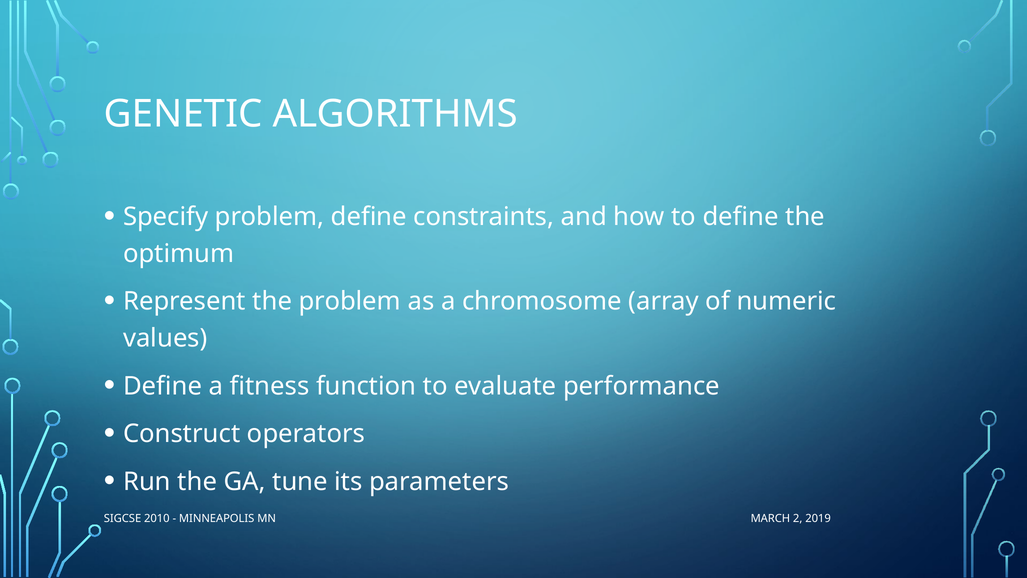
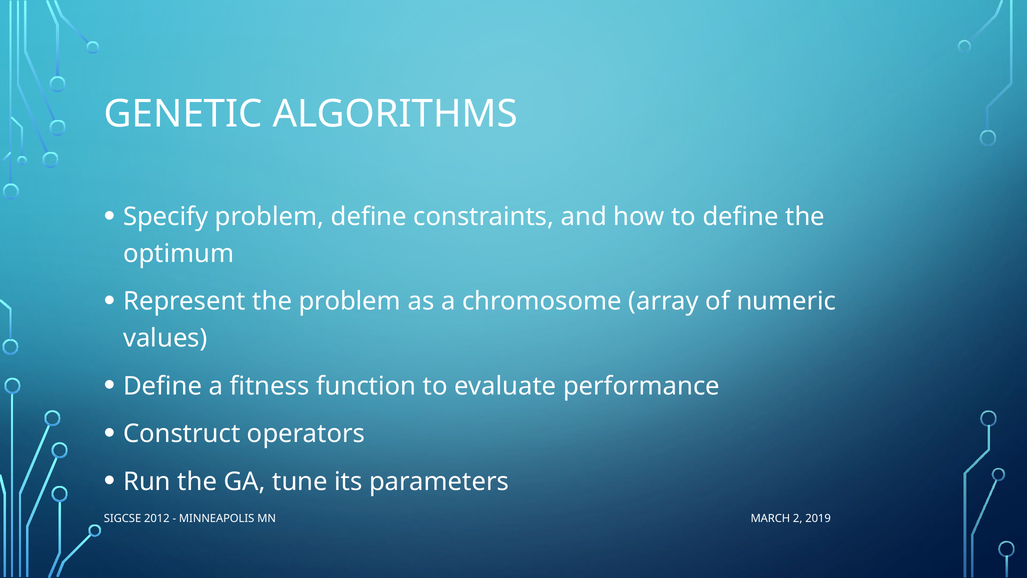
2010: 2010 -> 2012 (157, 518)
